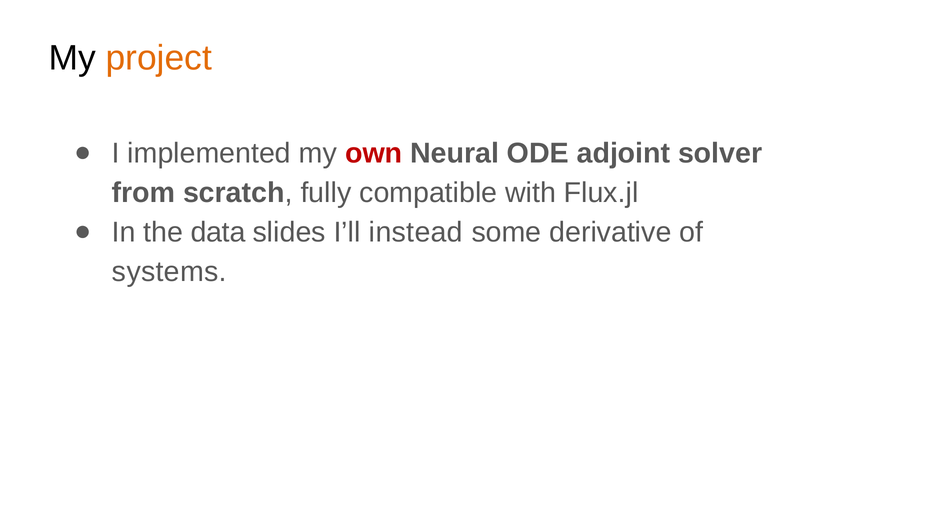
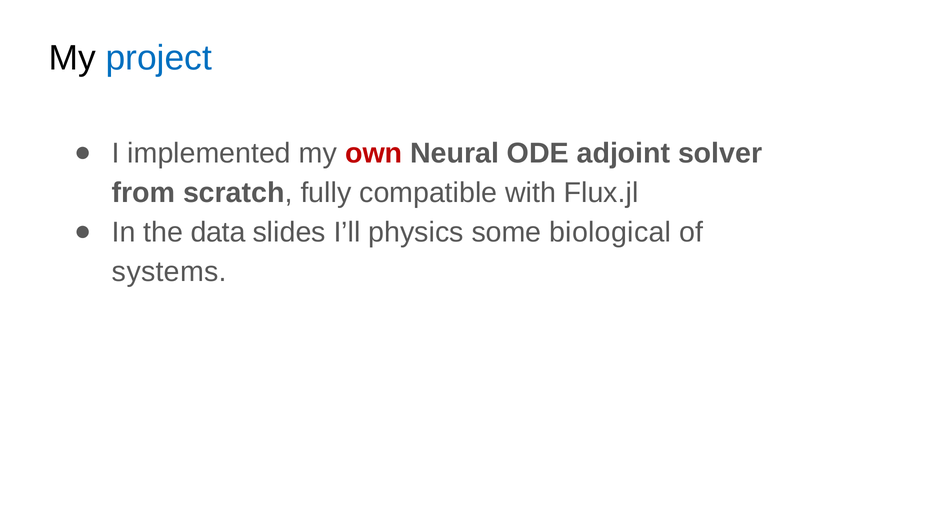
project colour: orange -> blue (159, 58)
instead: instead -> physics (416, 232)
derivative: derivative -> biological (610, 232)
